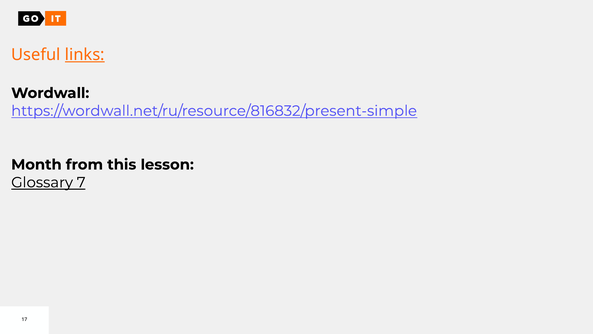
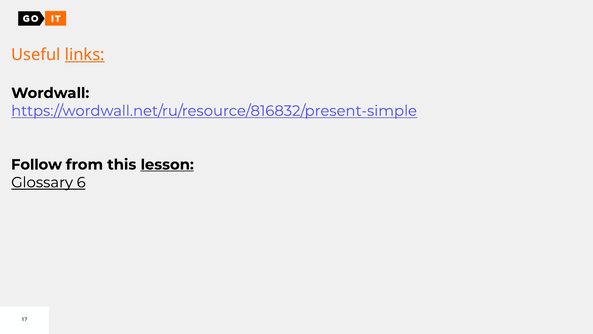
Month: Month -> Follow (36, 164)
lesson underline: none -> present (167, 164)
7: 7 -> 6 (81, 182)
